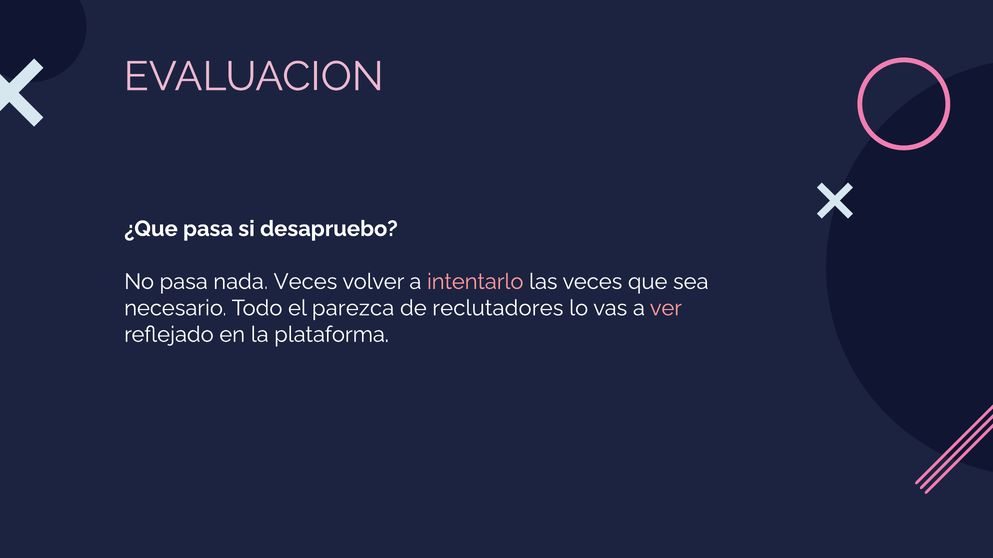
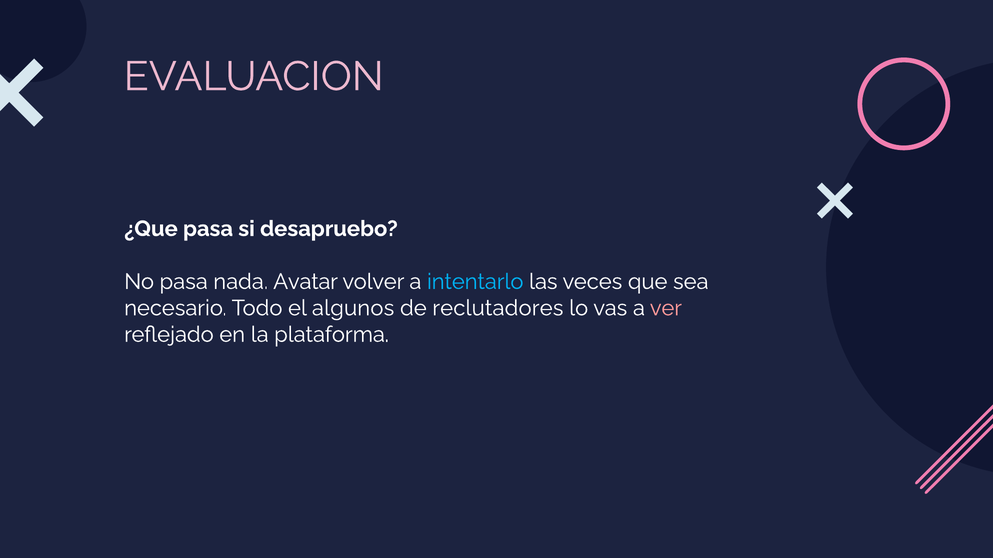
nada Veces: Veces -> Avatar (306, 282)
intentarlo colour: pink -> light blue (475, 282)
parezca: parezca -> algunos (353, 308)
